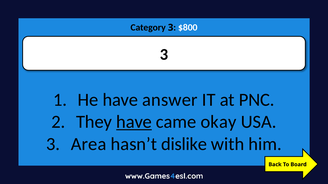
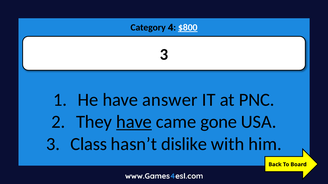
Category 3: 3 -> 4 (171, 28)
$800 underline: none -> present (188, 28)
okay: okay -> gone (219, 122)
Area: Area -> Class (89, 144)
